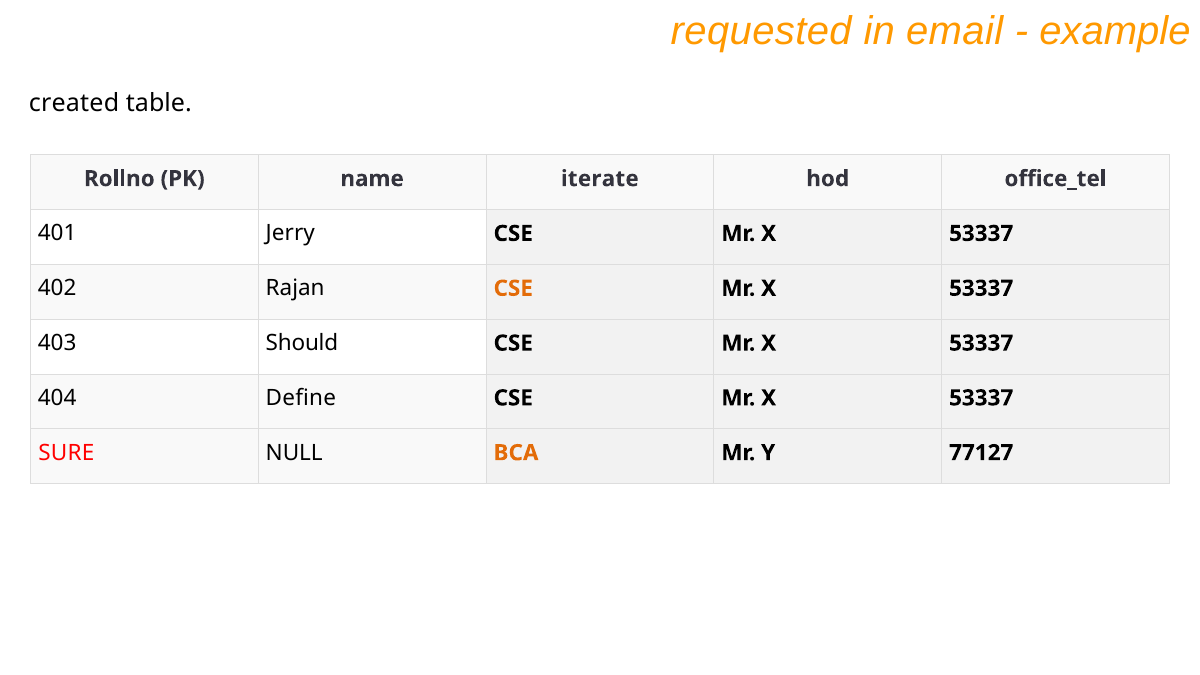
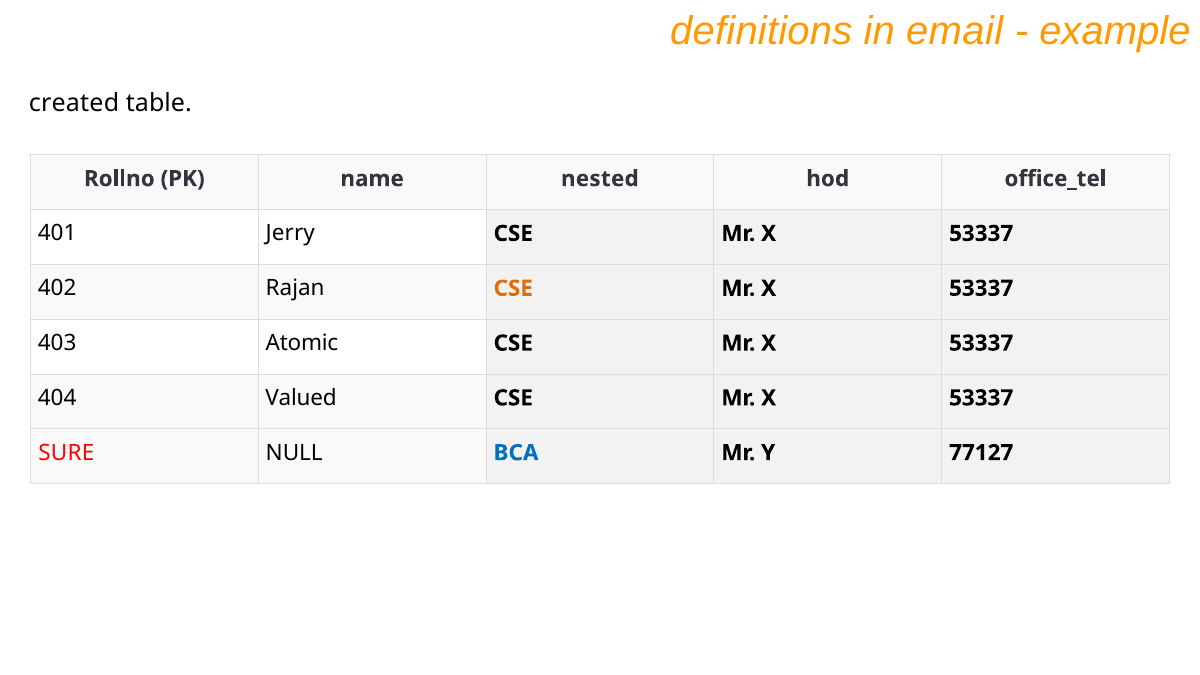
requested: requested -> definitions (761, 31)
iterate: iterate -> nested (600, 179)
Should: Should -> Atomic (302, 343)
Define: Define -> Valued (301, 398)
BCA colour: orange -> blue (516, 453)
